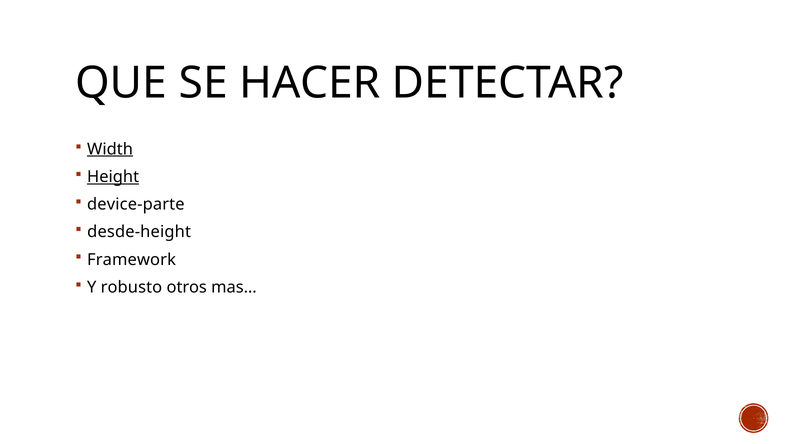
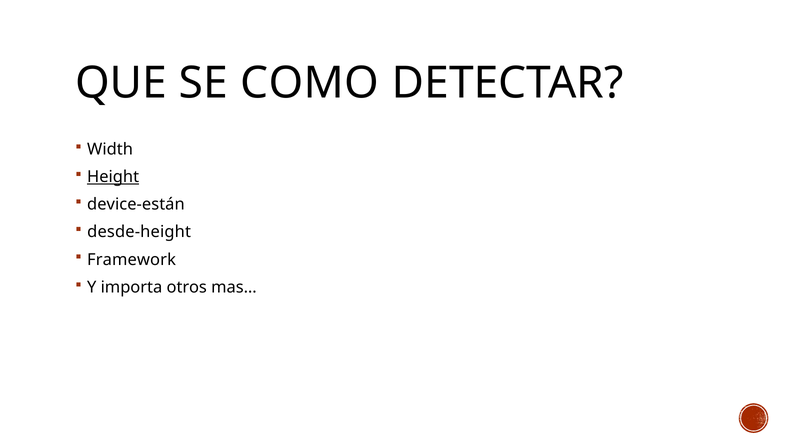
HACER: HACER -> COMO (310, 83)
Width underline: present -> none (110, 149)
device-parte: device-parte -> device-están (136, 205)
robusto: robusto -> importa (131, 287)
